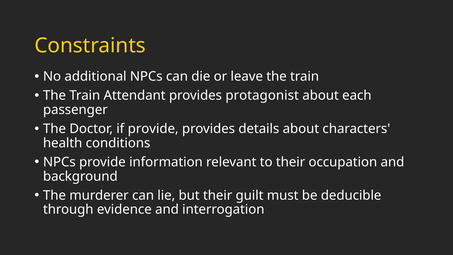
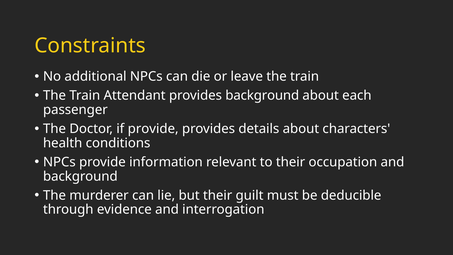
provides protagonist: protagonist -> background (262, 96)
